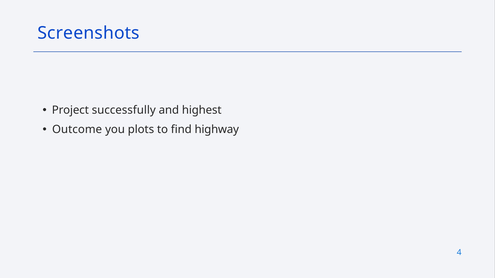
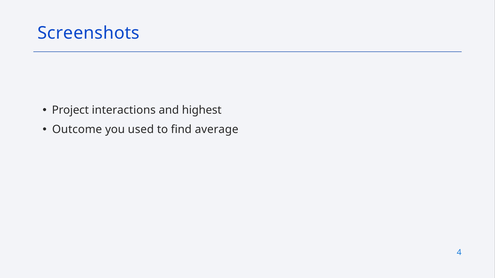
successfully: successfully -> interactions (124, 110)
plots: plots -> used (141, 130)
highway: highway -> average (217, 130)
